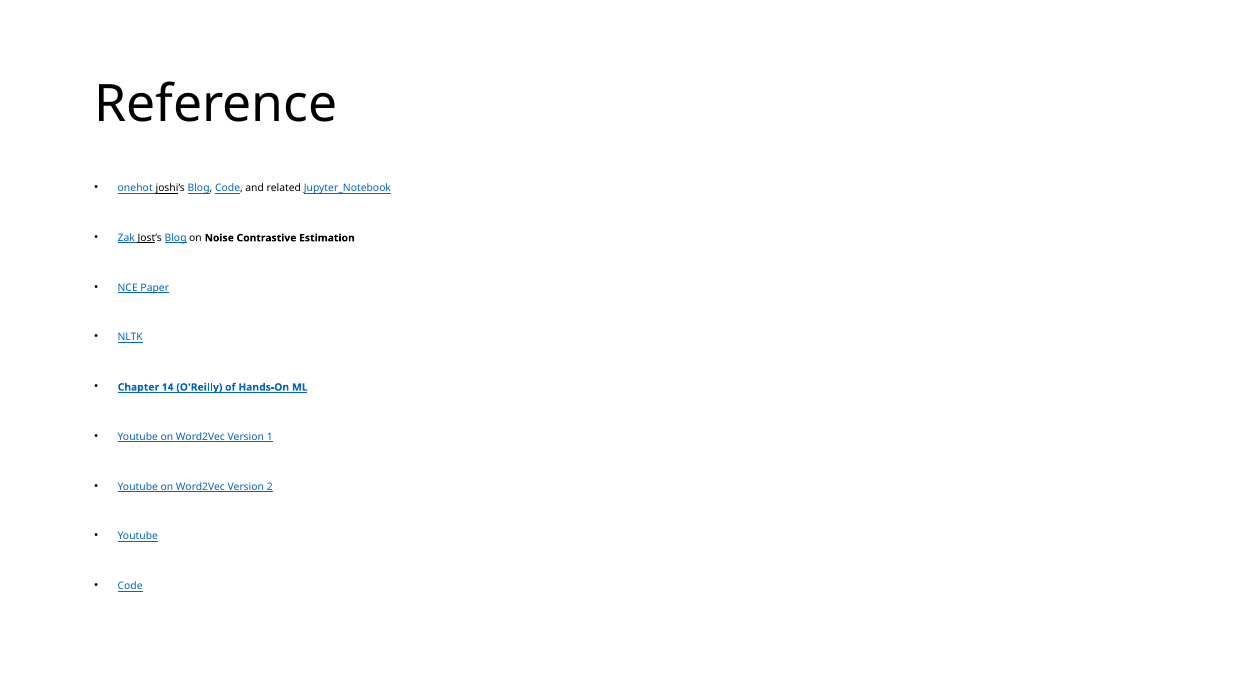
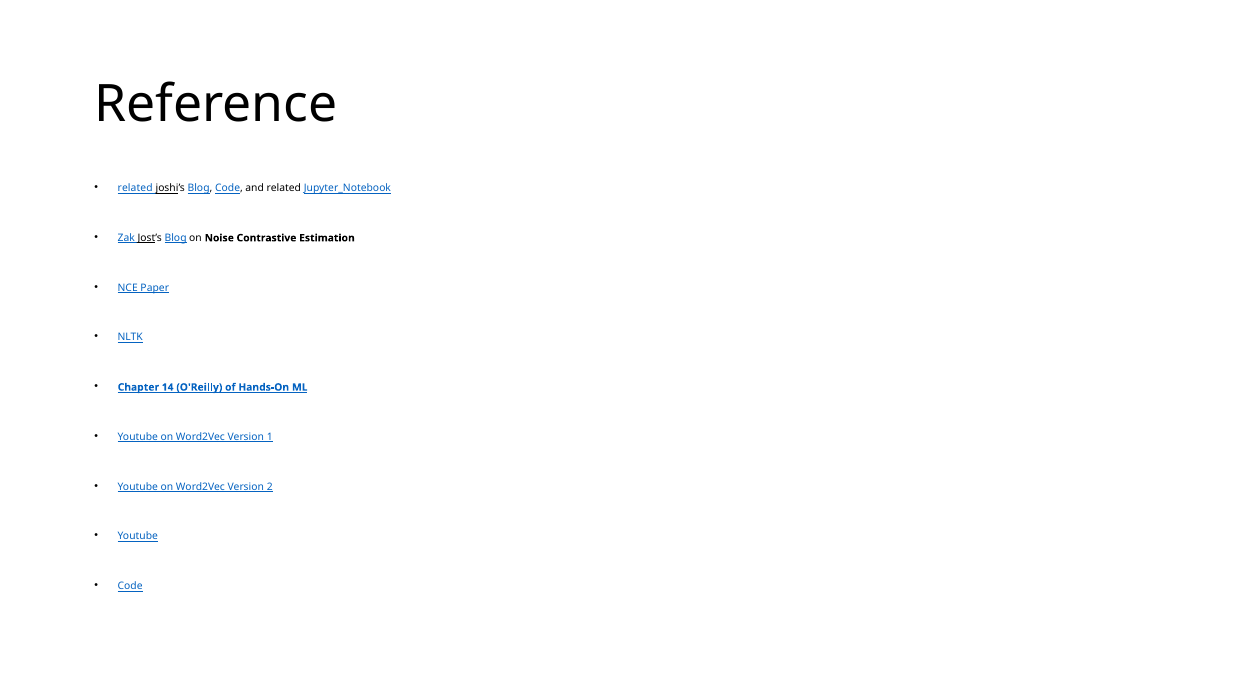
onehot: onehot -> related (135, 188)
